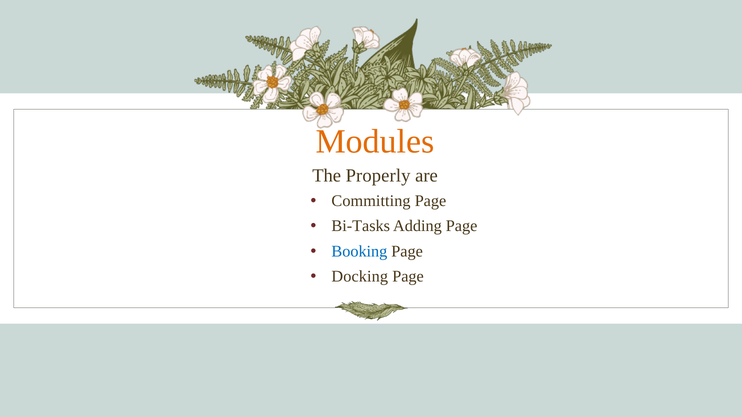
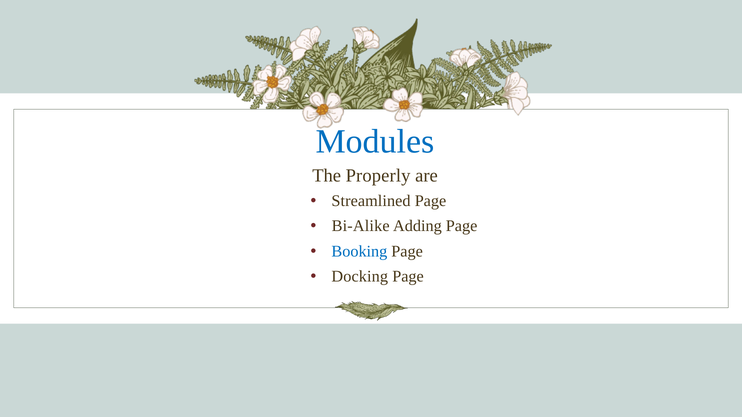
Modules colour: orange -> blue (375, 142)
Committing: Committing -> Streamlined (371, 201)
Bi-Tasks: Bi-Tasks -> Bi-Alike (361, 226)
